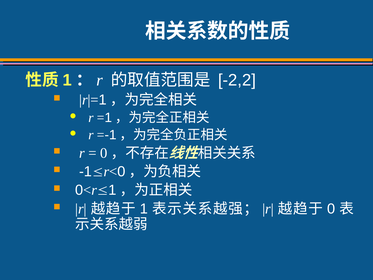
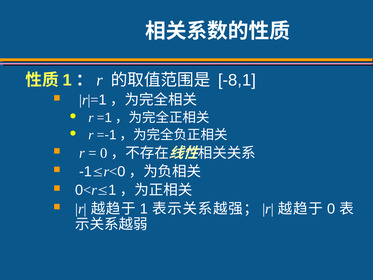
-2,2: -2,2 -> -8,1 (237, 80)
